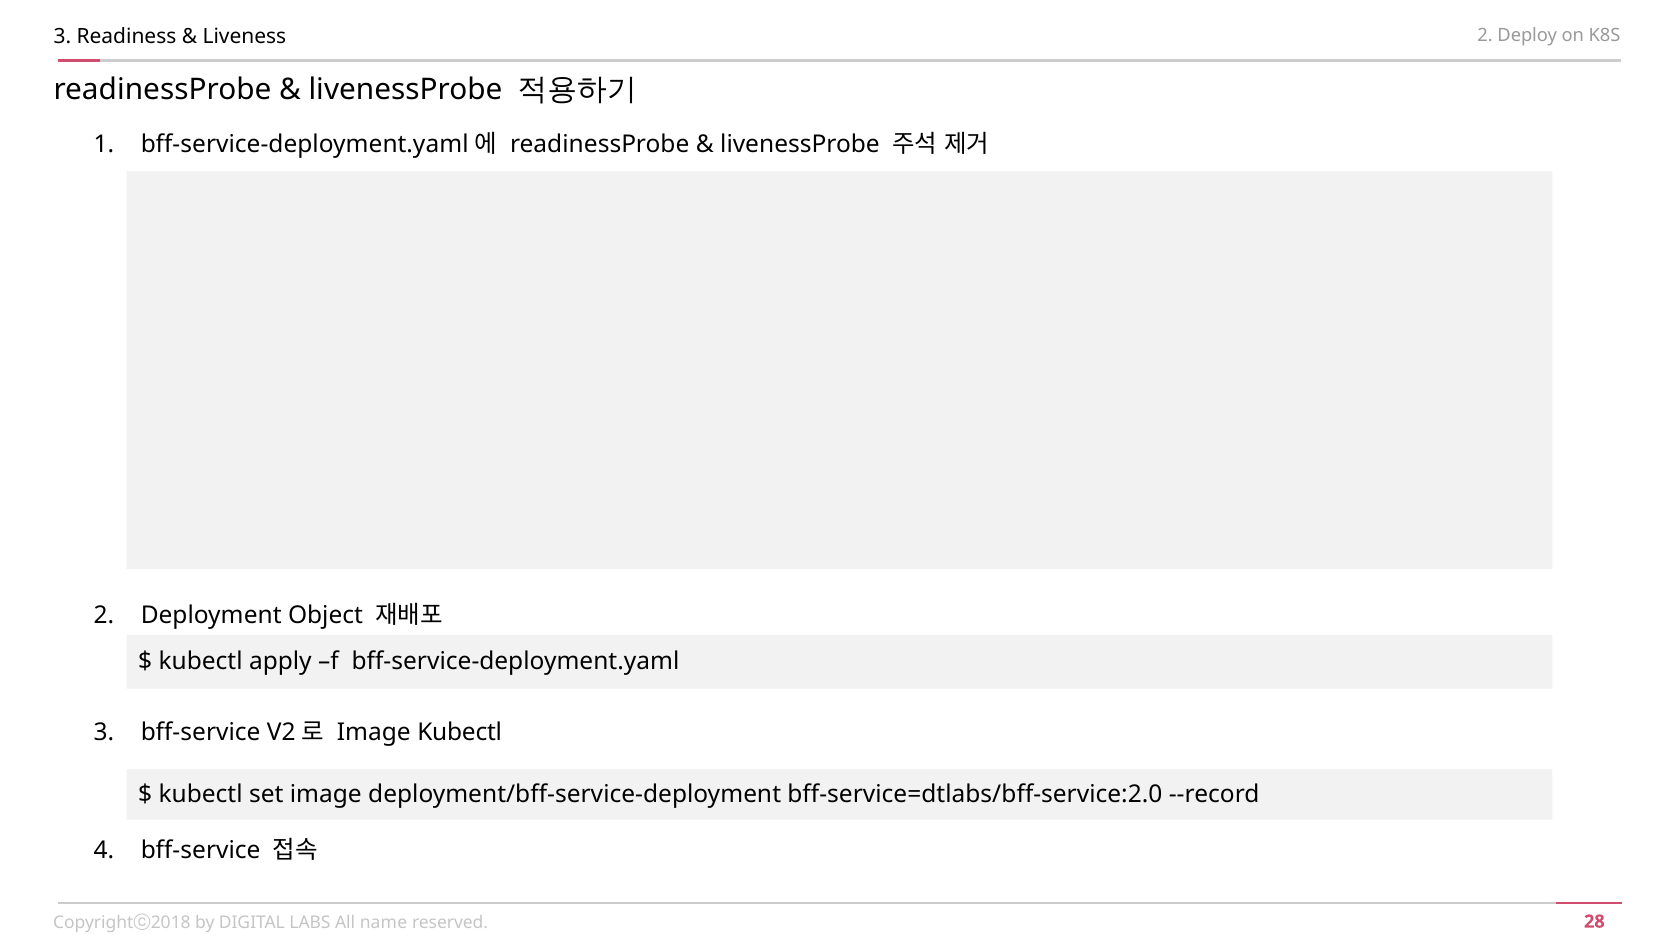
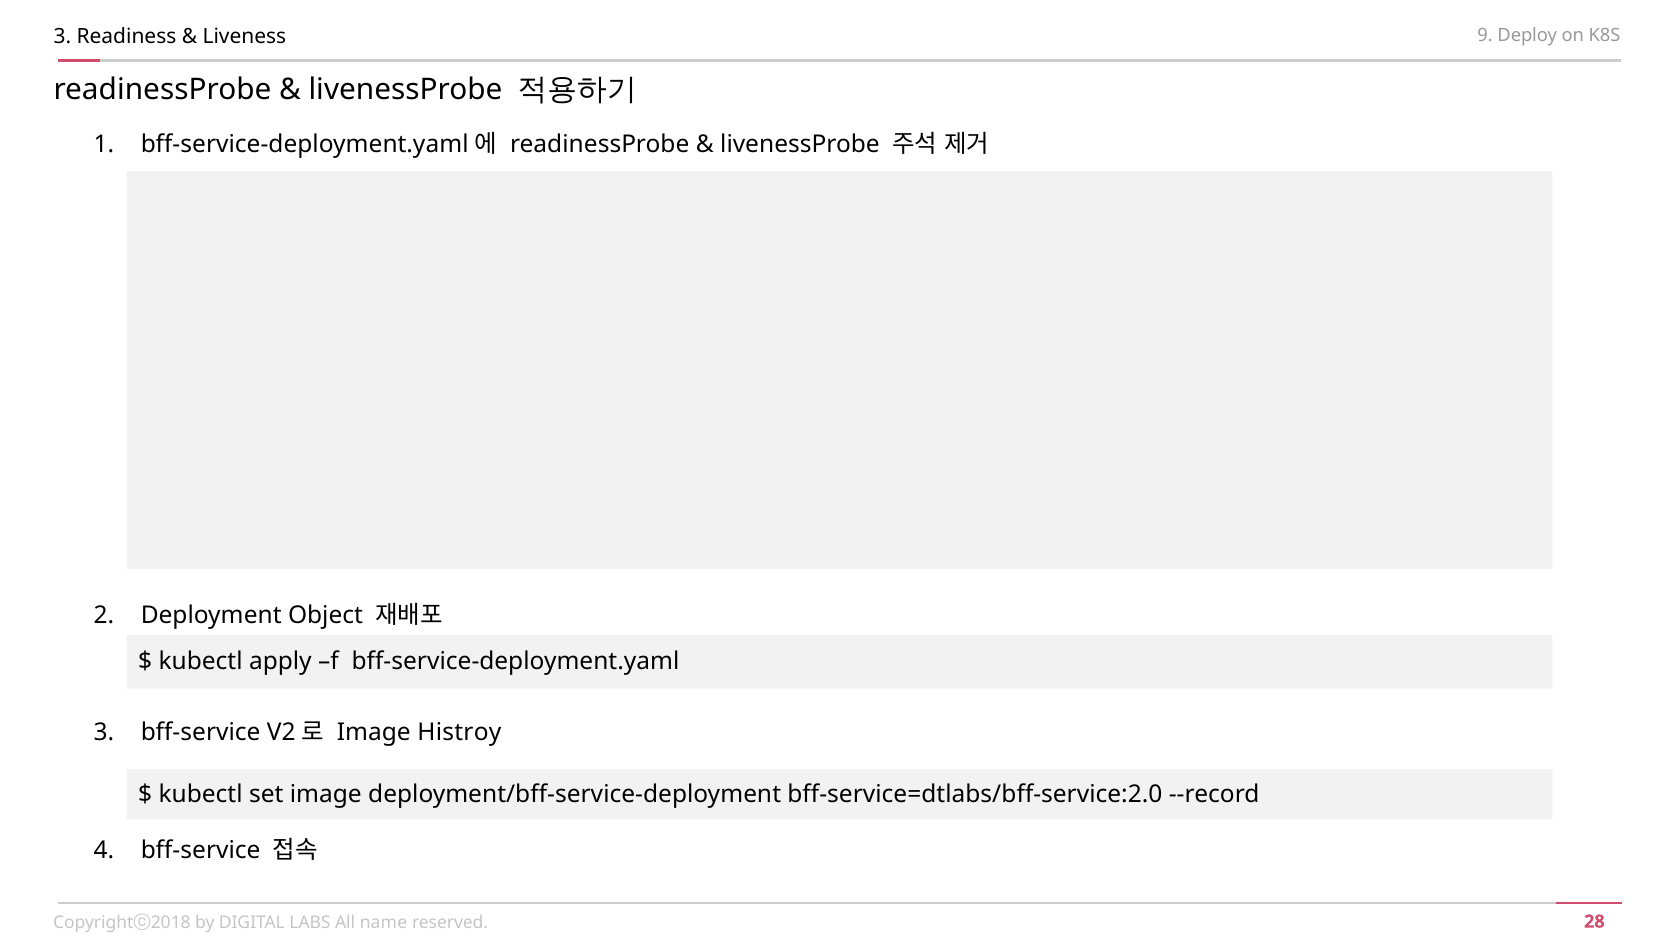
Liveness 2: 2 -> 9 (1485, 36)
Image Kubectl: Kubectl -> Histroy (459, 733)
